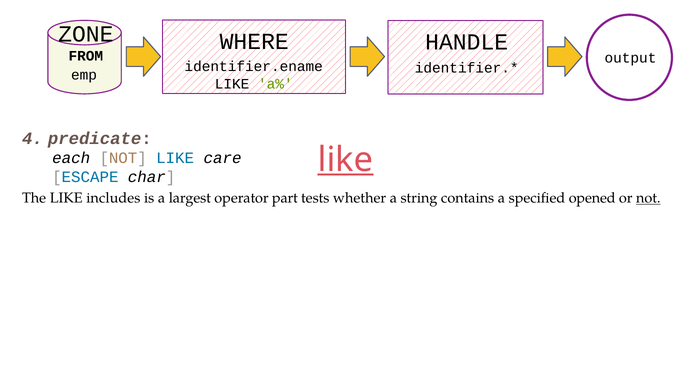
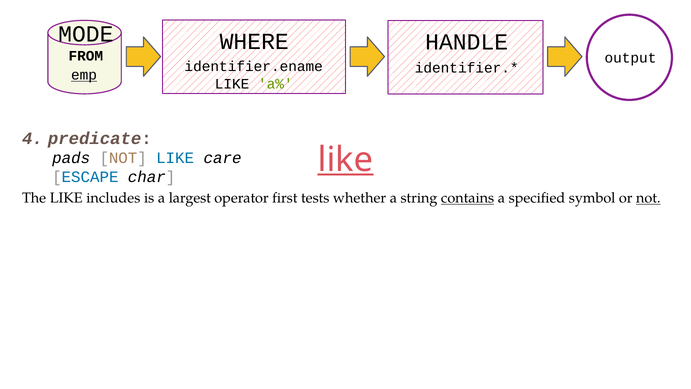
ZONE: ZONE -> MODE (86, 34)
emp underline: none -> present (84, 75)
each: each -> pads (71, 158)
part: part -> first (285, 198)
contains underline: none -> present (468, 198)
opened: opened -> symbol (592, 198)
